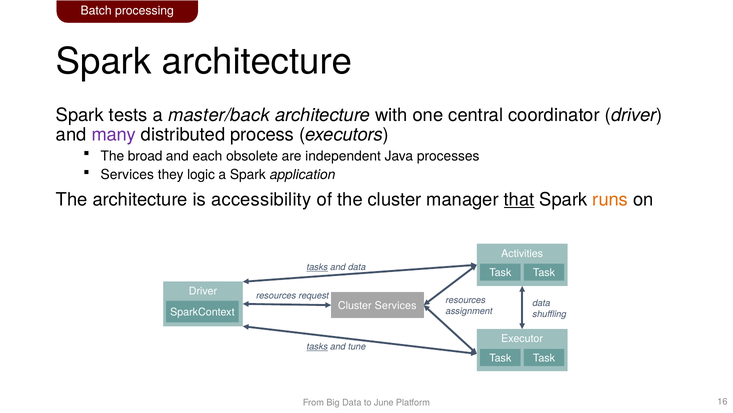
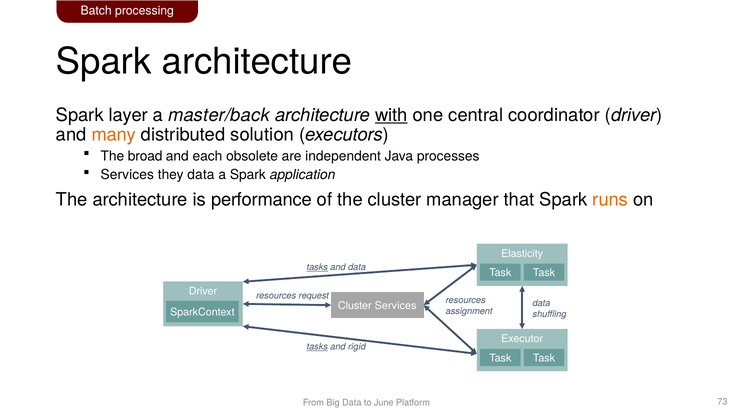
tests: tests -> layer (128, 115)
with underline: none -> present (391, 115)
many colour: purple -> orange (114, 135)
process: process -> solution (262, 135)
they logic: logic -> data (201, 174)
accessibility: accessibility -> performance (262, 199)
that underline: present -> none (519, 199)
Activities: Activities -> Elasticity (522, 253)
tune: tune -> rigid (357, 346)
16: 16 -> 73 (722, 401)
